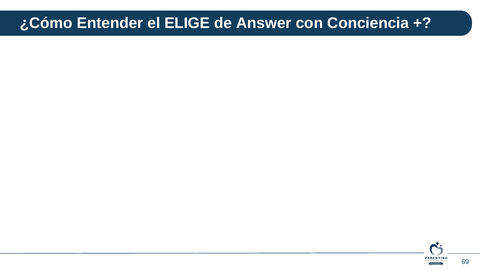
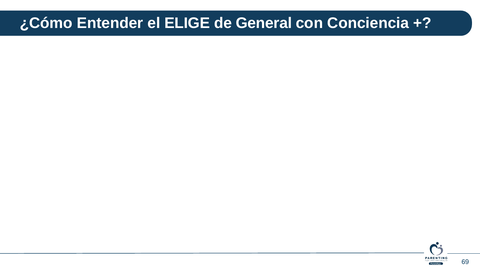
Answer: Answer -> General (264, 23)
